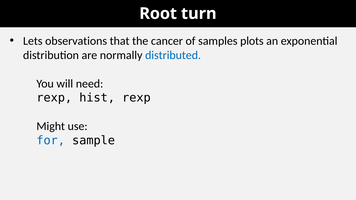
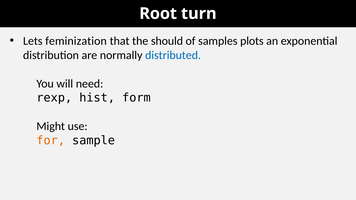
observations: observations -> feminization (76, 41)
cancer: cancer -> should (167, 41)
hist rexp: rexp -> form (136, 98)
for colour: blue -> orange (51, 141)
